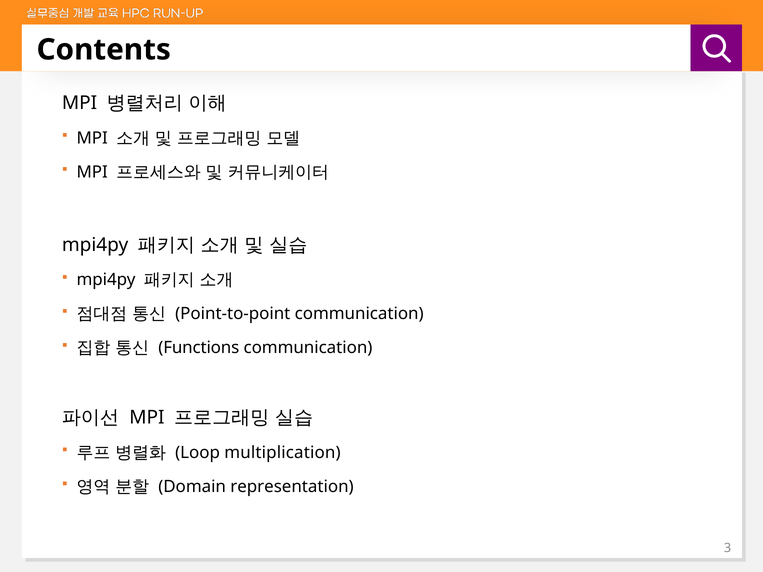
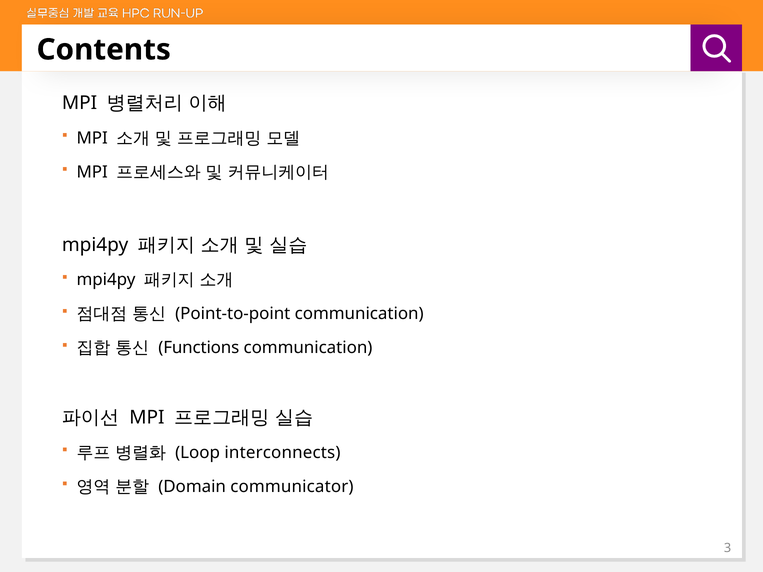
multiplication: multiplication -> interconnects (282, 453)
representation: representation -> communicator (292, 487)
